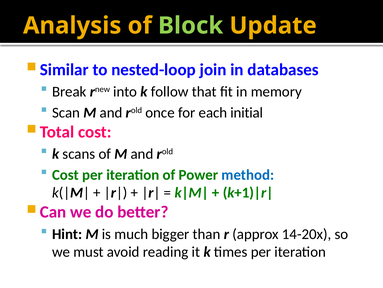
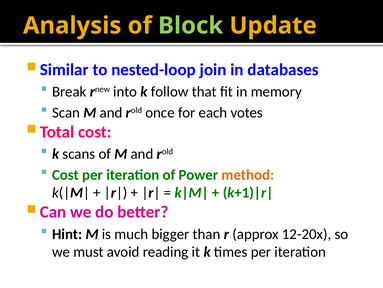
initial: initial -> votes (247, 112)
method colour: blue -> orange (248, 174)
14-20x: 14-20x -> 12-20x (307, 233)
